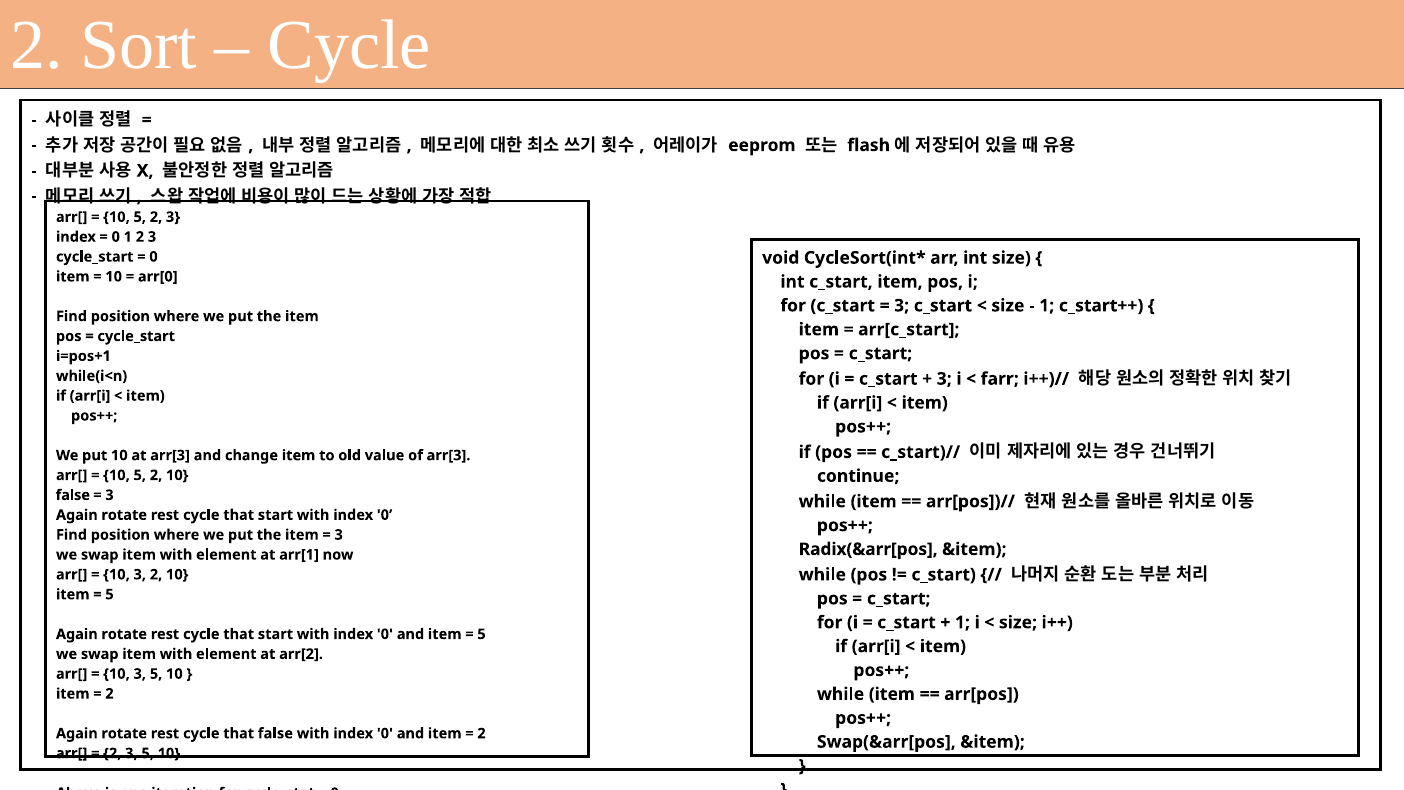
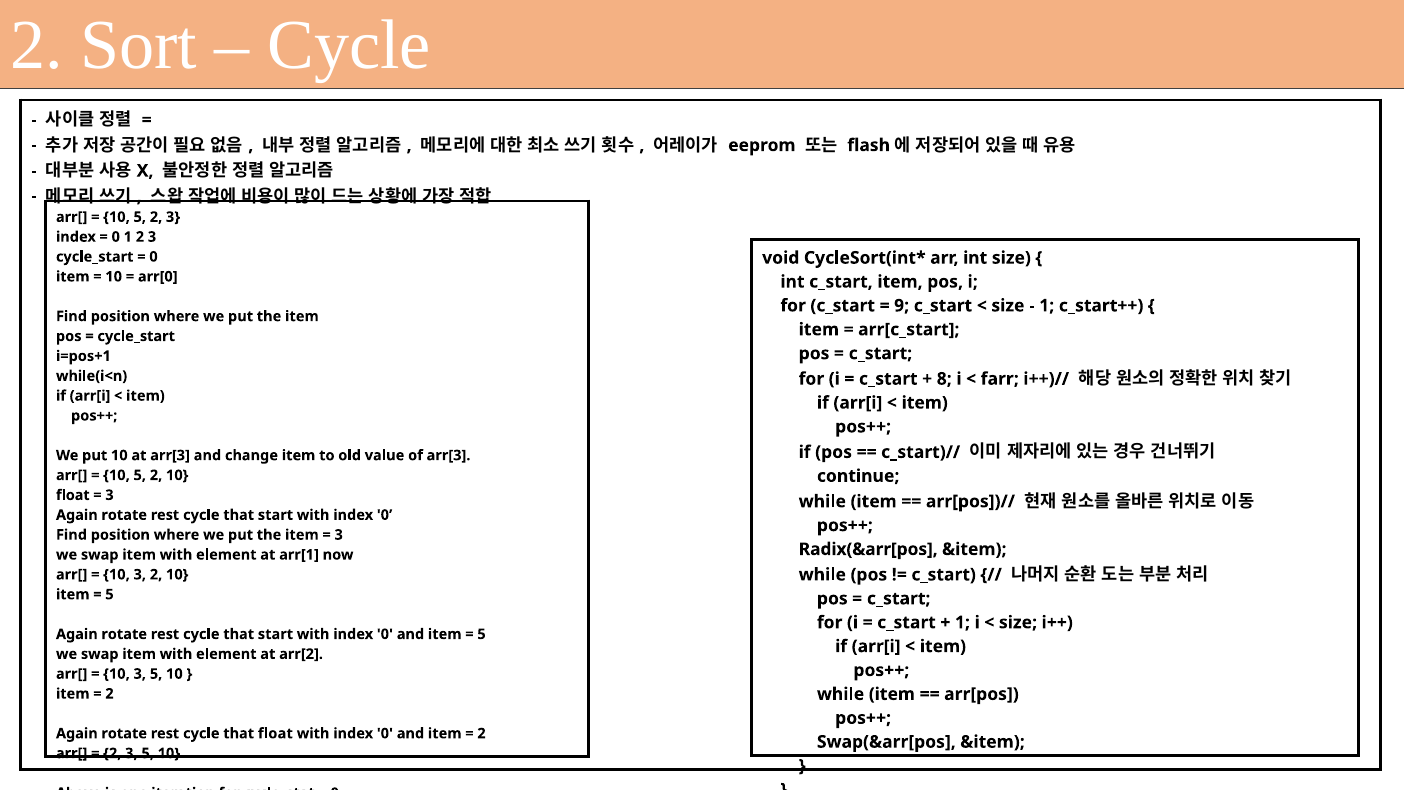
3: 3 -> 9 (902, 306)
3: 3 -> 8 (944, 379)
false: false -> float (73, 495)
that false: false -> float (275, 733)
